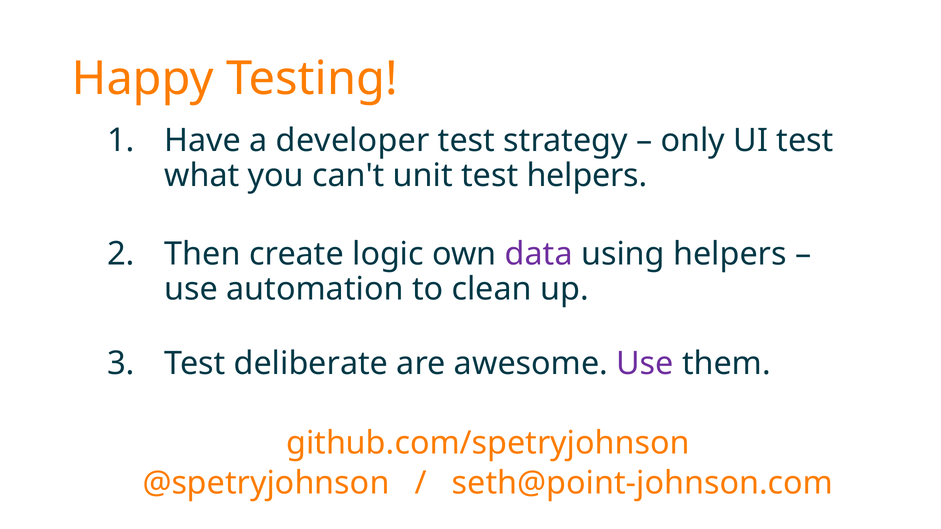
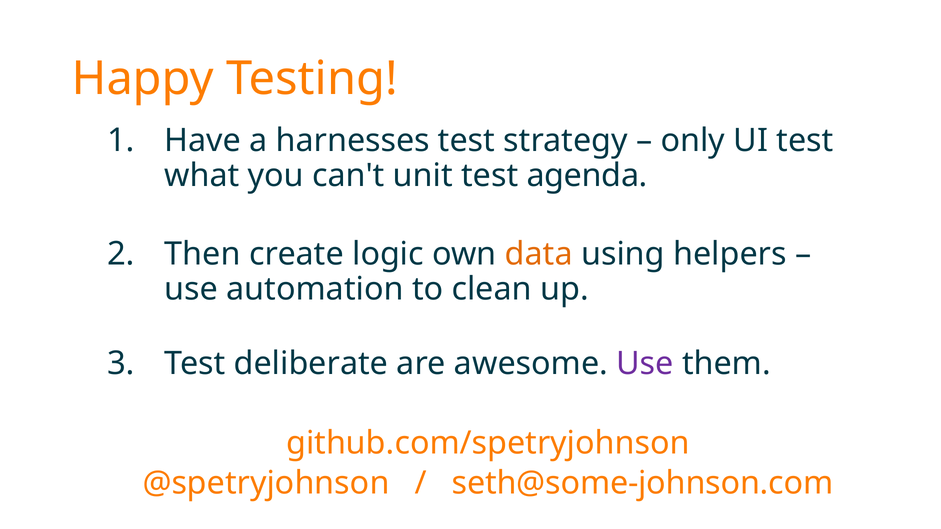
developer: developer -> harnesses (353, 141)
test helpers: helpers -> agenda (587, 176)
data colour: purple -> orange (539, 254)
seth@point-johnson.com: seth@point-johnson.com -> seth@some-johnson.com (643, 483)
